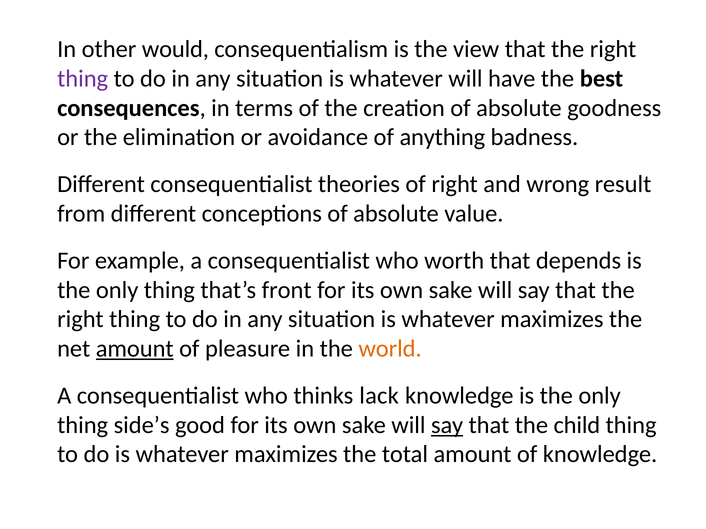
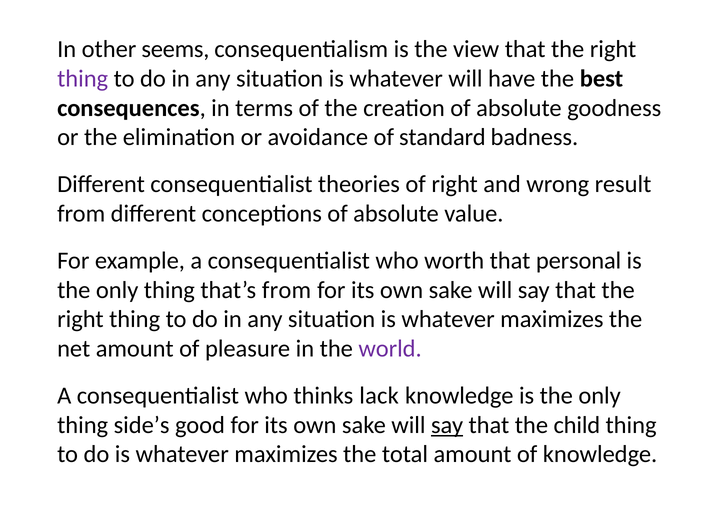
would: would -> seems (175, 49)
anything: anything -> standard (442, 137)
depends: depends -> personal (579, 261)
that’s front: front -> from (287, 290)
amount underline: present -> none (135, 349)
world colour: orange -> purple (390, 349)
